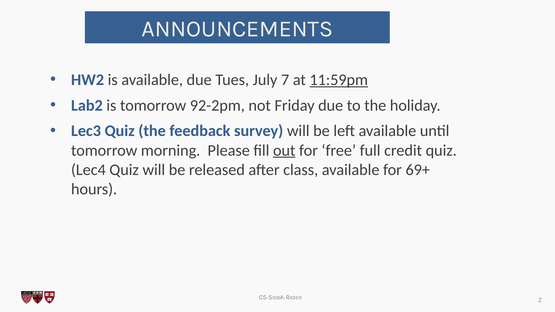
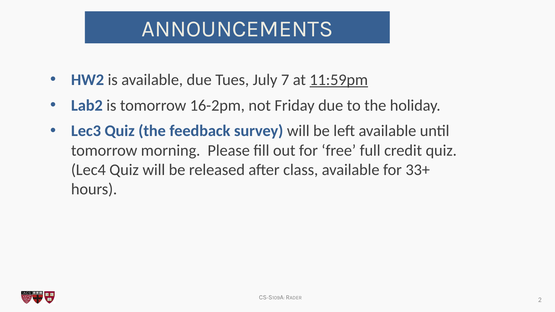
92-2pm: 92-2pm -> 16-2pm (217, 105)
out underline: present -> none (284, 150)
69+: 69+ -> 33+ (418, 170)
